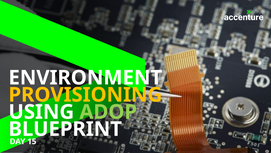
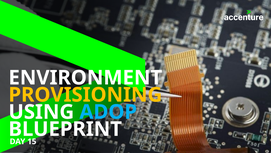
ADOP colour: light green -> light blue (108, 112)
